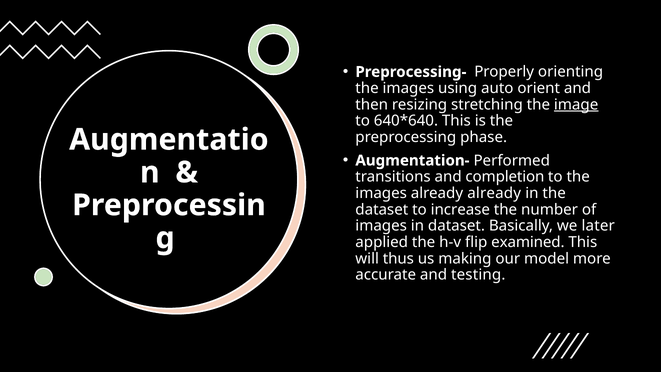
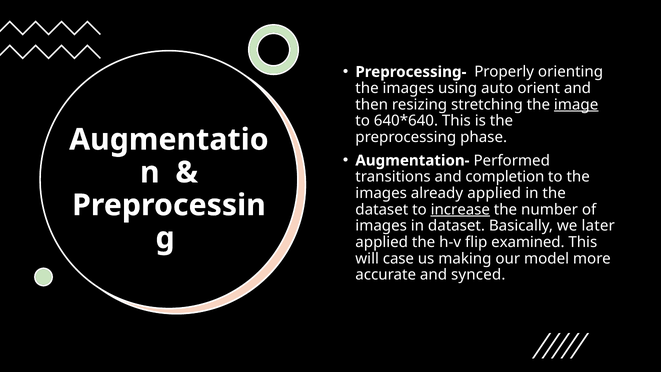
already already: already -> applied (494, 193)
increase underline: none -> present (460, 209)
thus: thus -> case (398, 258)
testing: testing -> synced (478, 275)
